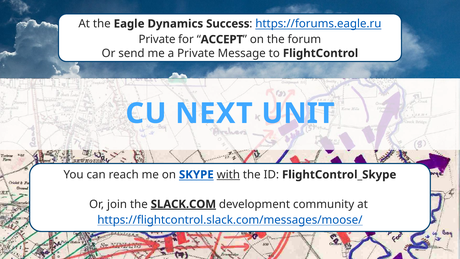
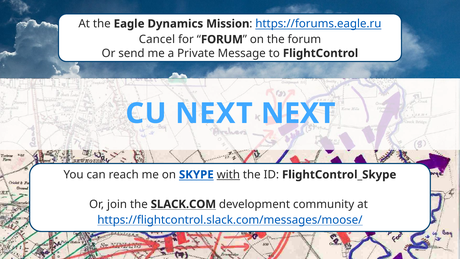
Success: Success -> Mission (228, 24)
Private: Private -> Cancel (157, 39)
ACCEPT: ACCEPT -> FORUM (222, 39)
NEXT UNIT: UNIT -> NEXT (298, 113)
SLACK.COM underline: present -> none (183, 204)
